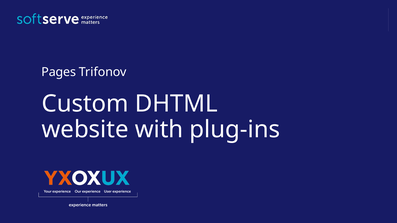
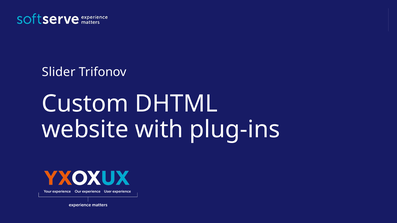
Pages: Pages -> Slider (59, 72)
